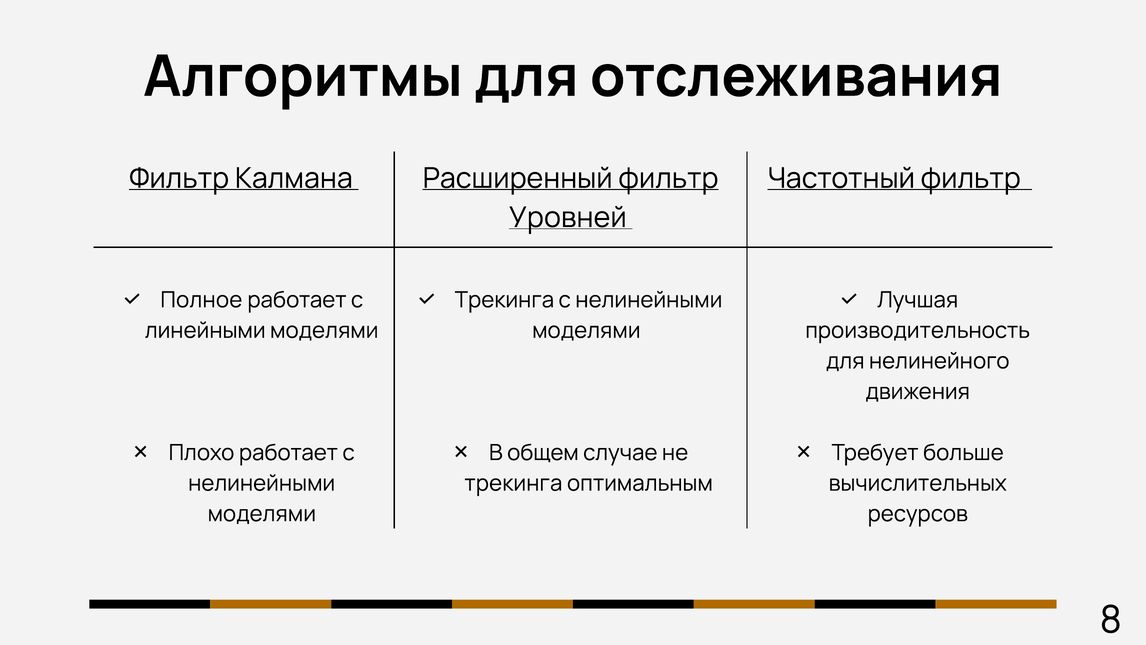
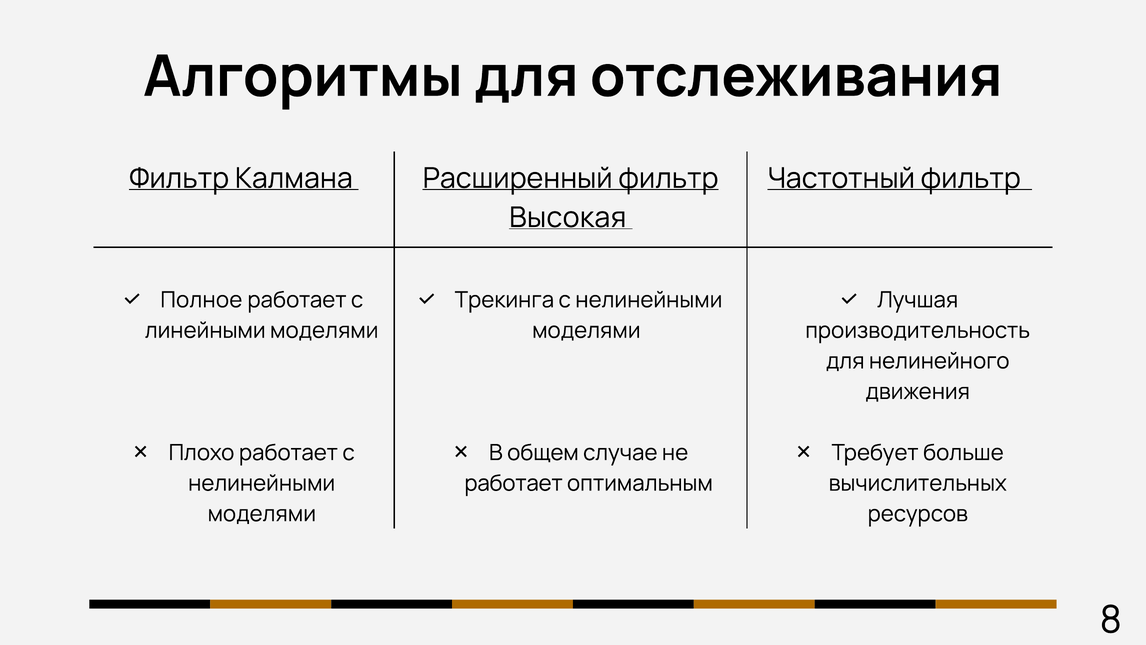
Уровней: Уровней -> Высокая (568, 217)
трекинга: трекинга -> работает (514, 483)
